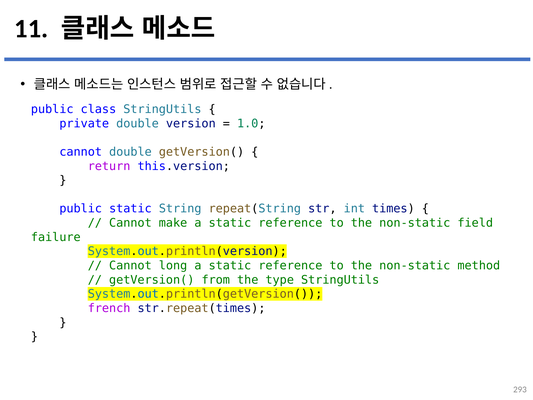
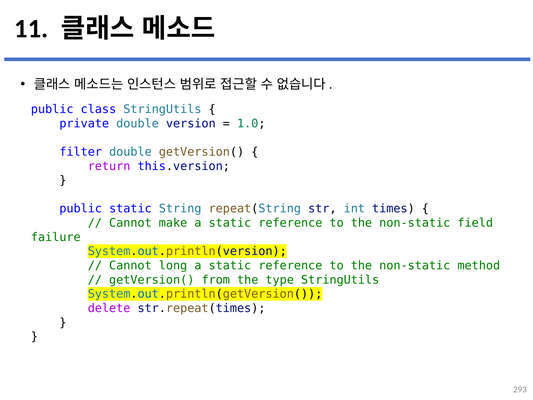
cannot: cannot -> filter (81, 152)
french: french -> delete (109, 308)
